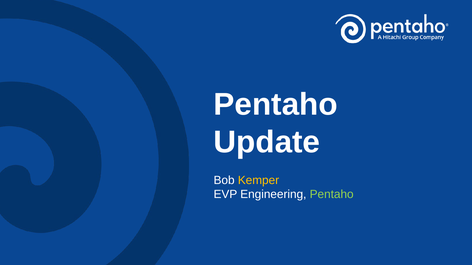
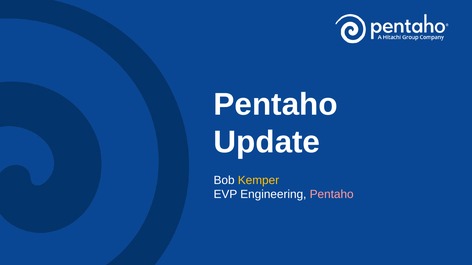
Pentaho colour: light green -> pink (332, 195)
